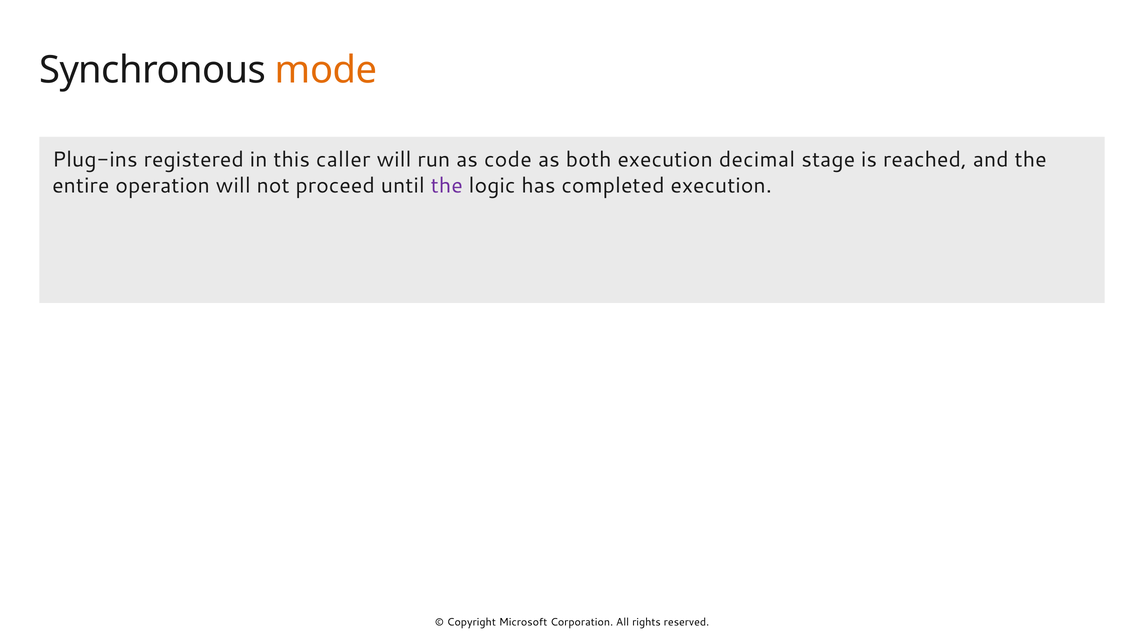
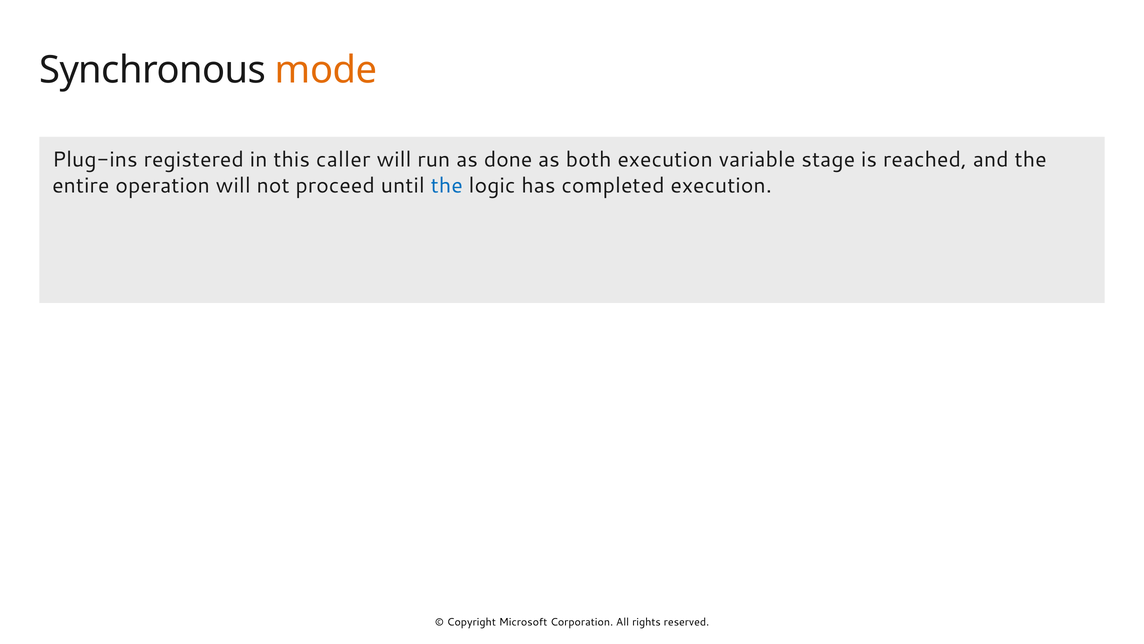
code: code -> done (508, 160)
decimal: decimal -> variable (757, 160)
the colour: purple -> blue (447, 185)
